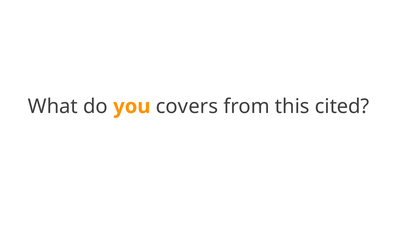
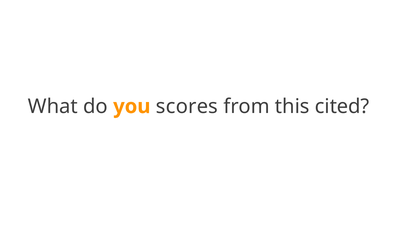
covers: covers -> scores (187, 106)
